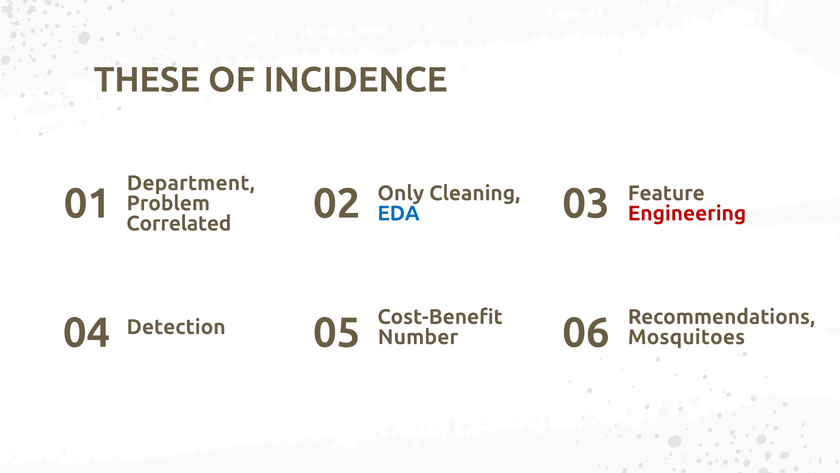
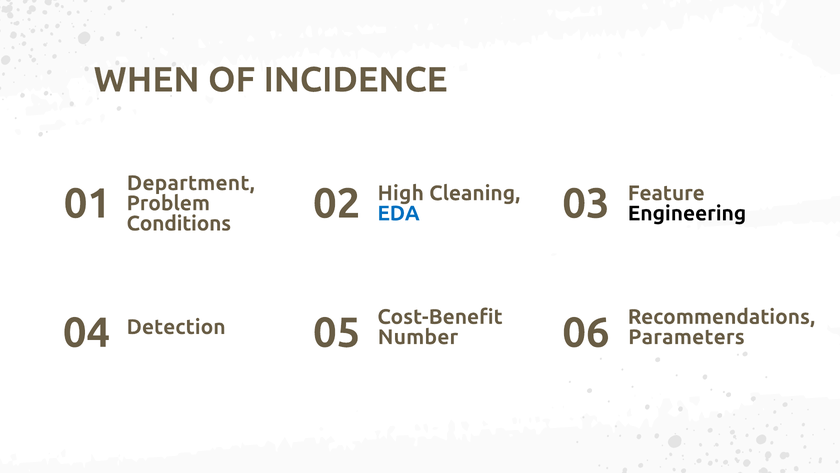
THESE: THESE -> WHEN (147, 80)
Only: Only -> High (401, 193)
Engineering colour: red -> black (687, 213)
Correlated: Correlated -> Conditions (179, 223)
Mosquitoes: Mosquitoes -> Parameters (686, 337)
